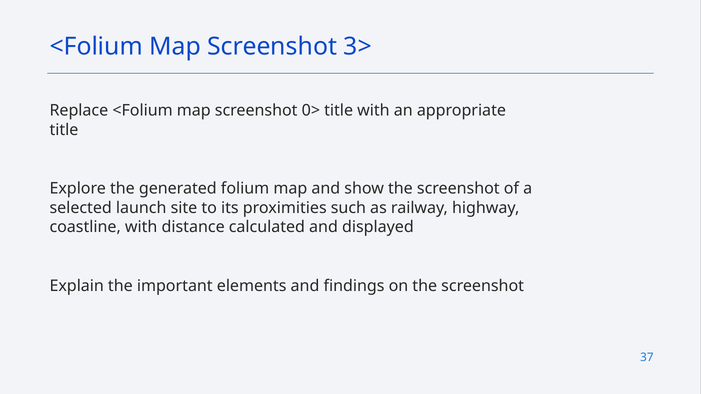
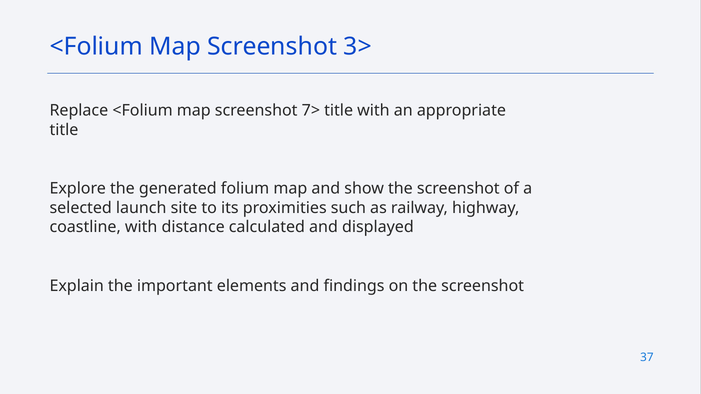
0>: 0> -> 7> (311, 111)
